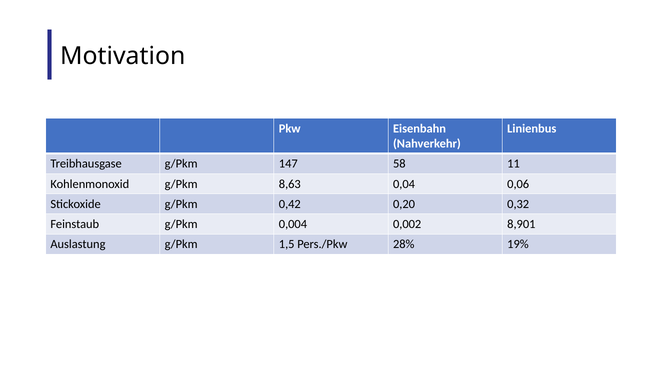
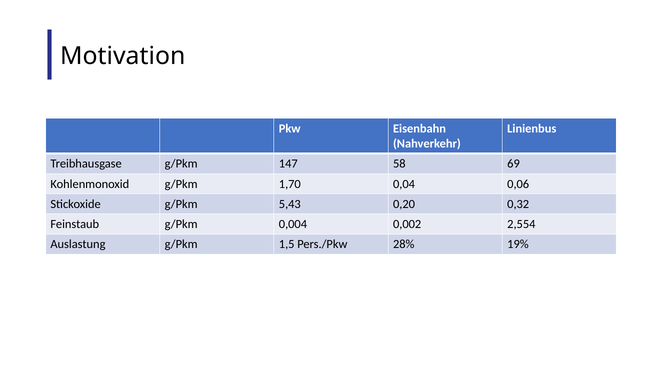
11: 11 -> 69 (514, 164)
8,63: 8,63 -> 1,70 (290, 184)
0,42: 0,42 -> 5,43 (290, 204)
8,901: 8,901 -> 2,554 (521, 224)
